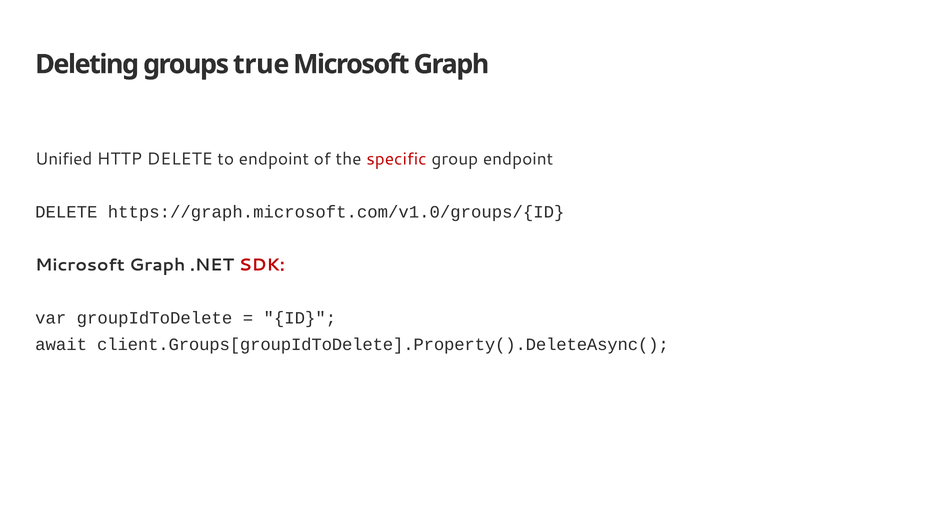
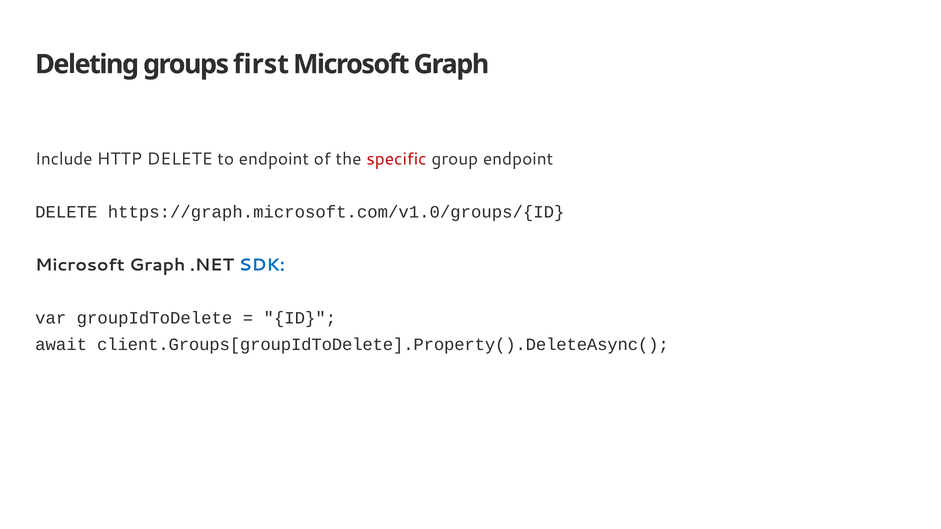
true: true -> first (261, 64)
Unified: Unified -> Include (64, 159)
SDK colour: red -> blue (262, 265)
